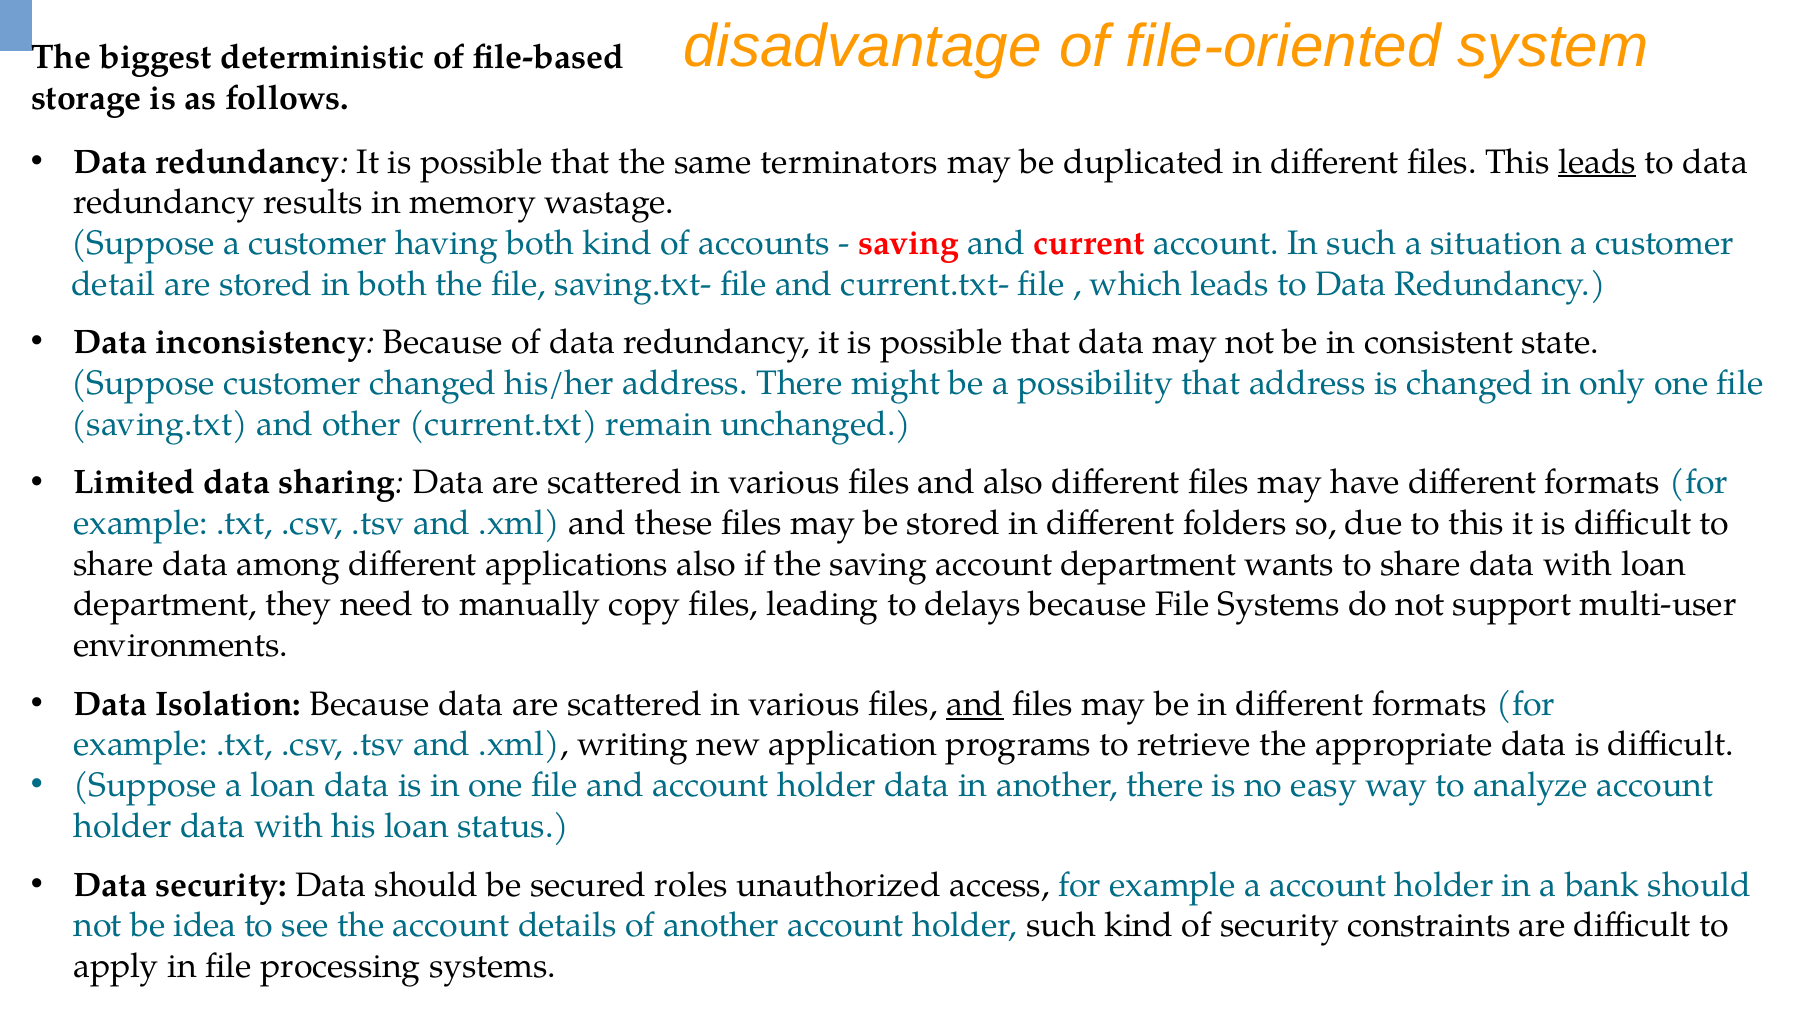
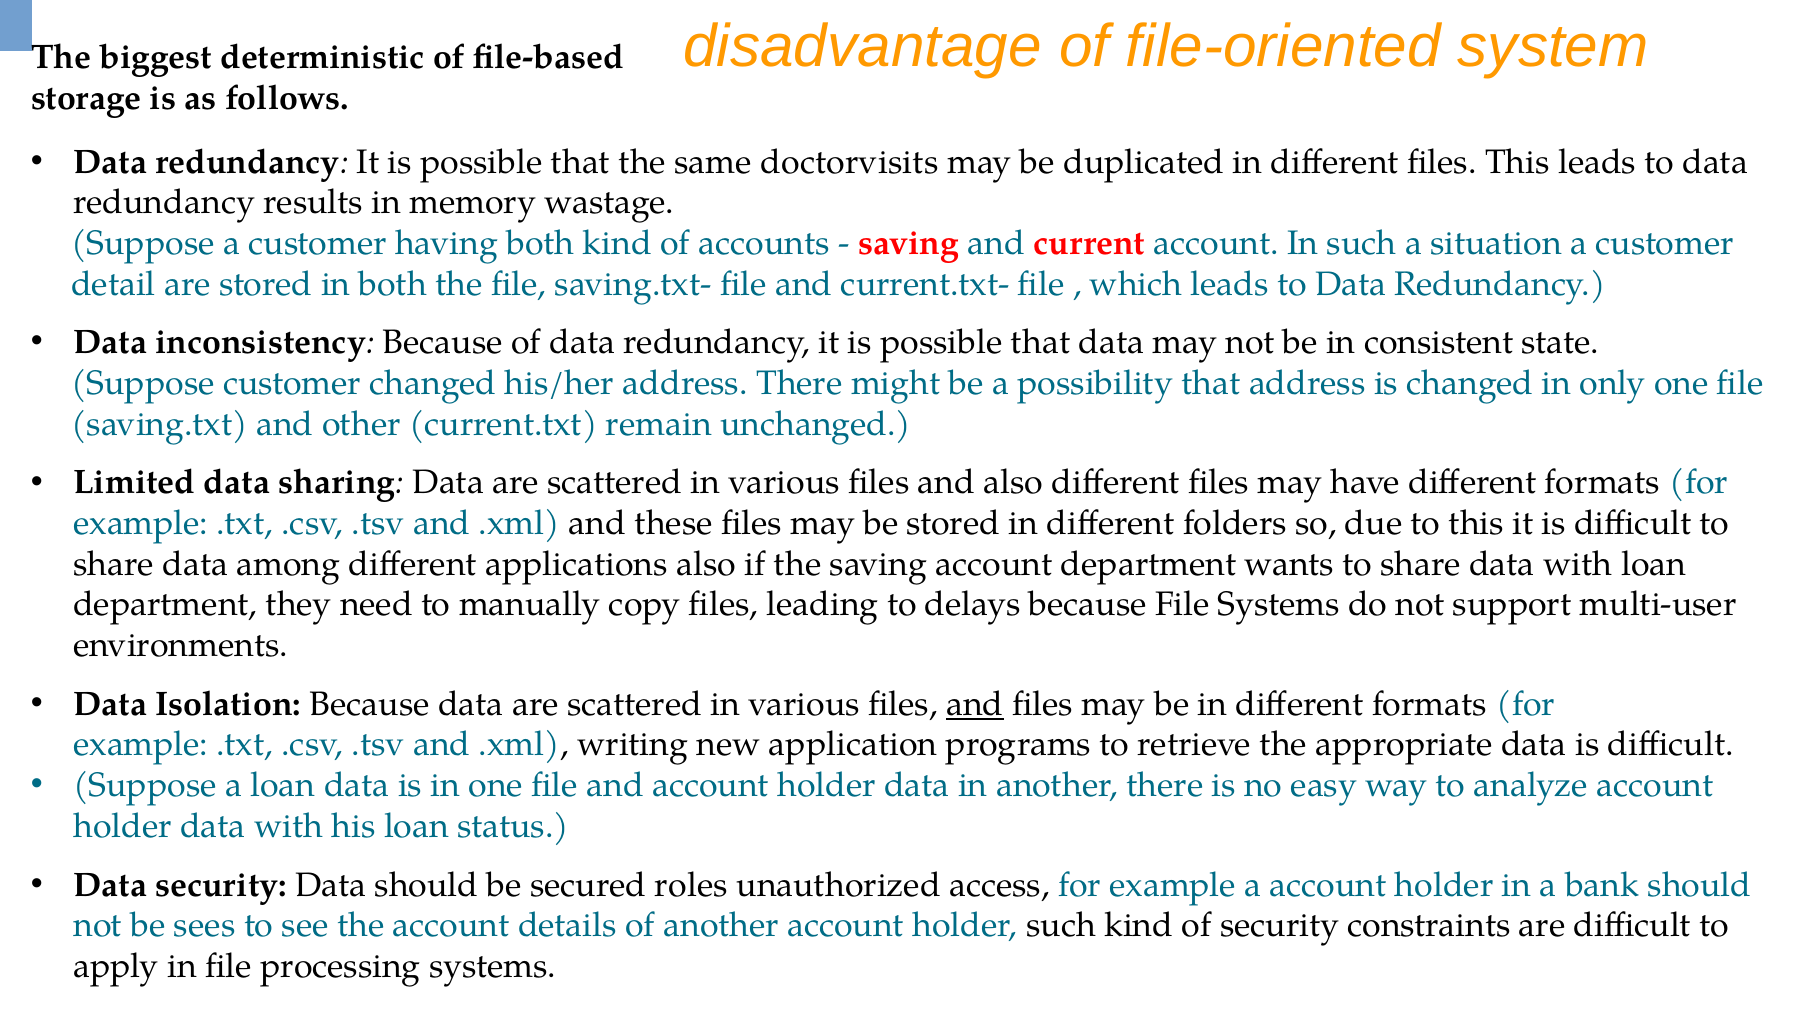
terminators: terminators -> doctorvisits (849, 162)
leads underline: present -> none (1597, 162)
idea: idea -> sees (205, 926)
